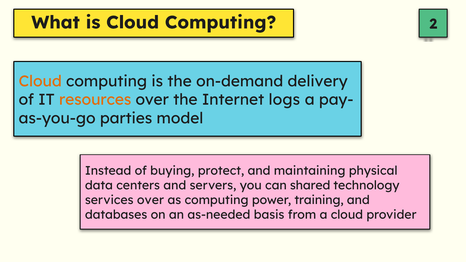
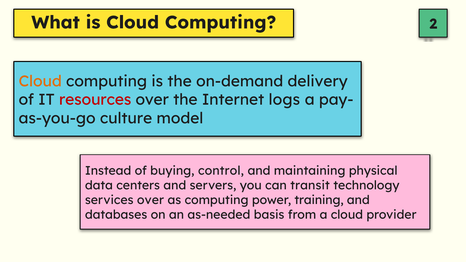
resources colour: orange -> red (95, 100)
parties: parties -> culture (126, 119)
protect: protect -> control (221, 171)
shared: shared -> transit (310, 185)
